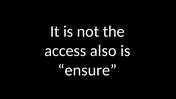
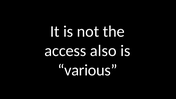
ensure: ensure -> various (87, 70)
